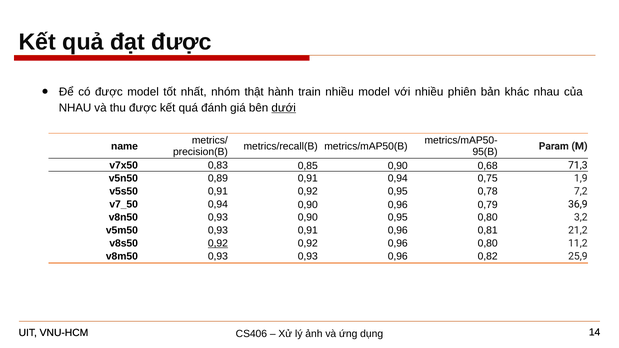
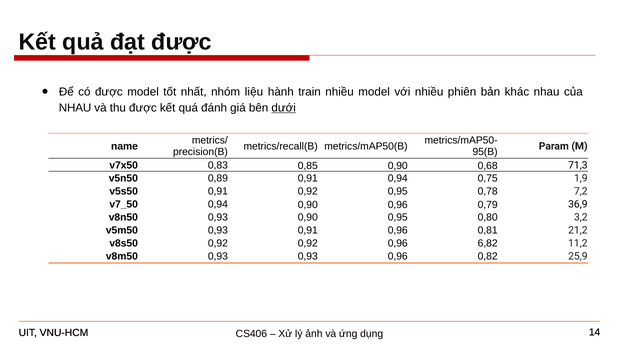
thật: thật -> liệu (254, 92)
0,92 underline: present -> none (218, 243)
0,96 0,80: 0,80 -> 6,82 (488, 243)
